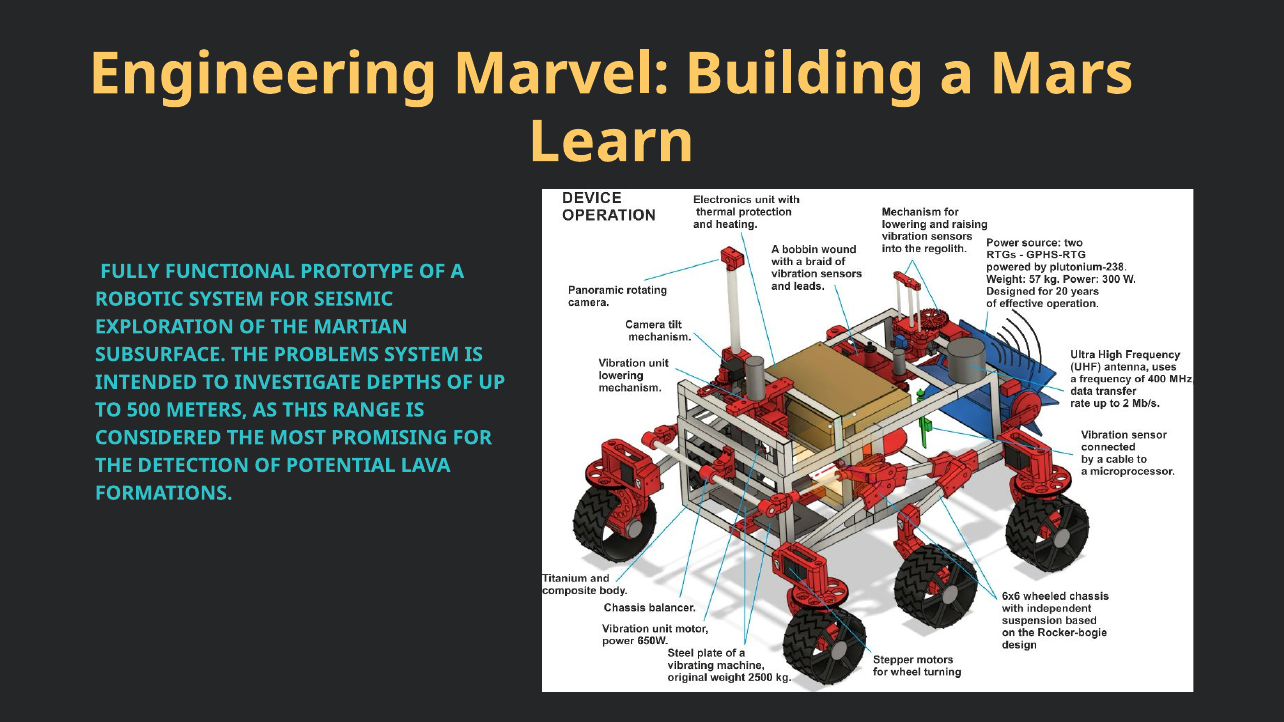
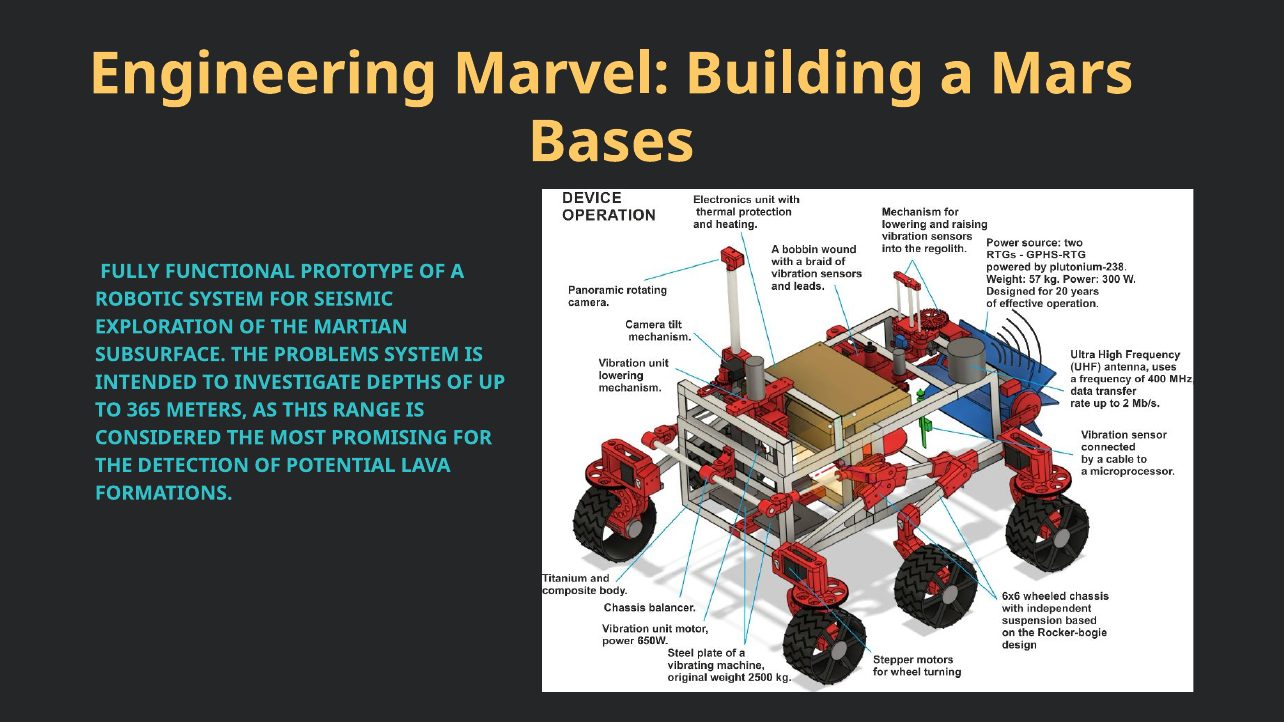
Learn: Learn -> Bases (611, 142)
500: 500 -> 365 (144, 410)
